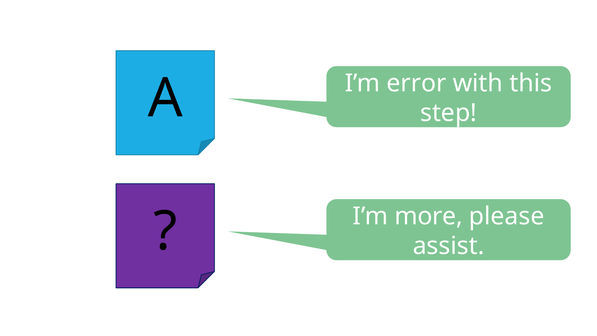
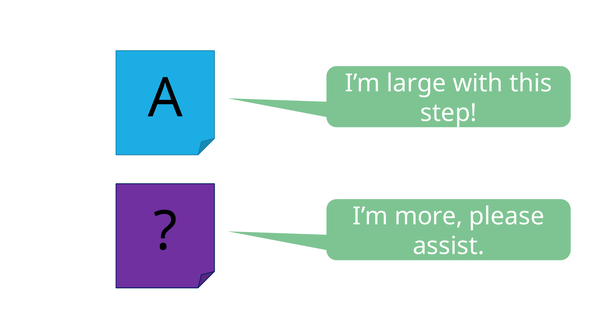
error: error -> large (416, 83)
